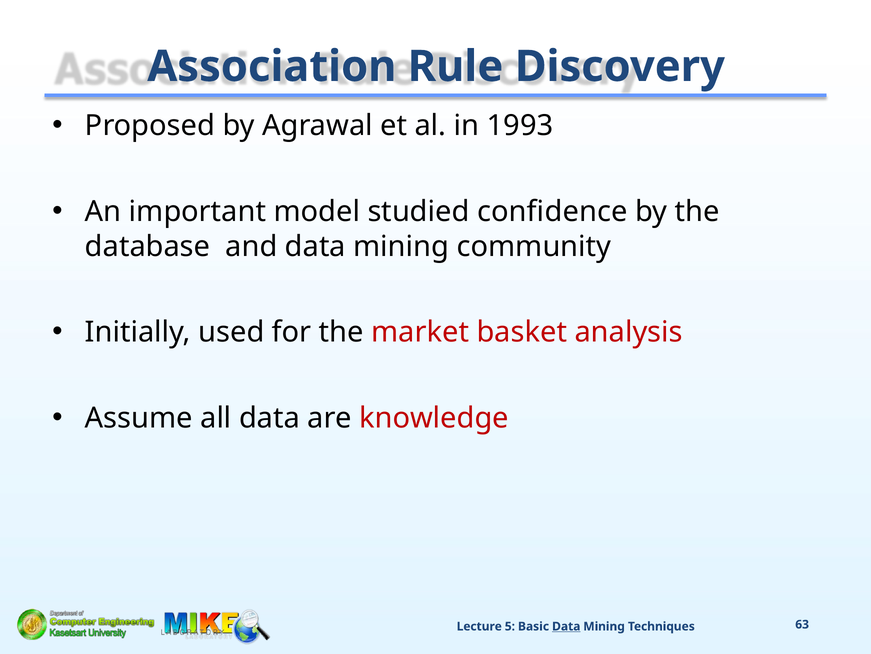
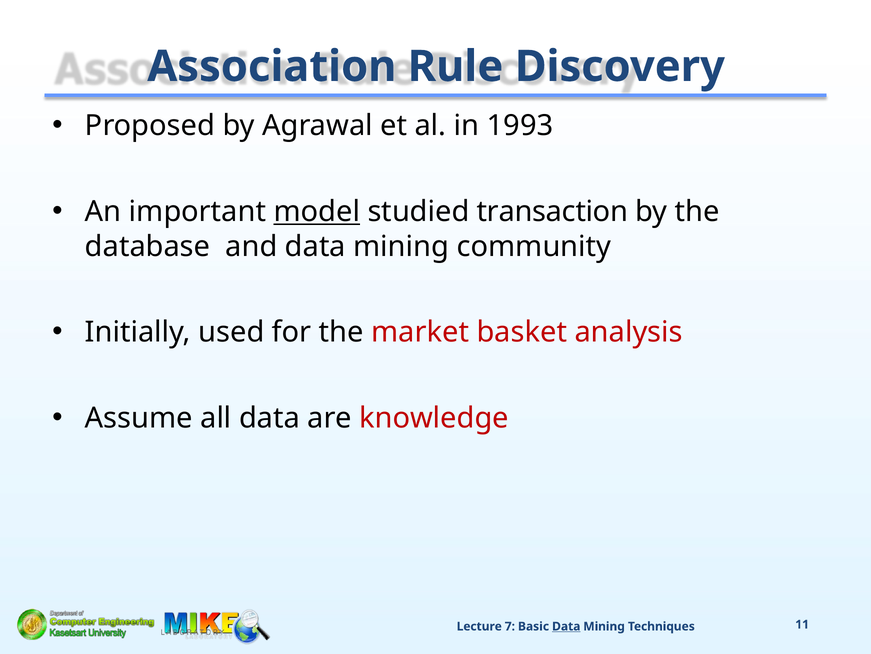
model underline: none -> present (317, 211)
confidence: confidence -> transaction (552, 211)
5: 5 -> 7 (510, 626)
63: 63 -> 11 (802, 624)
